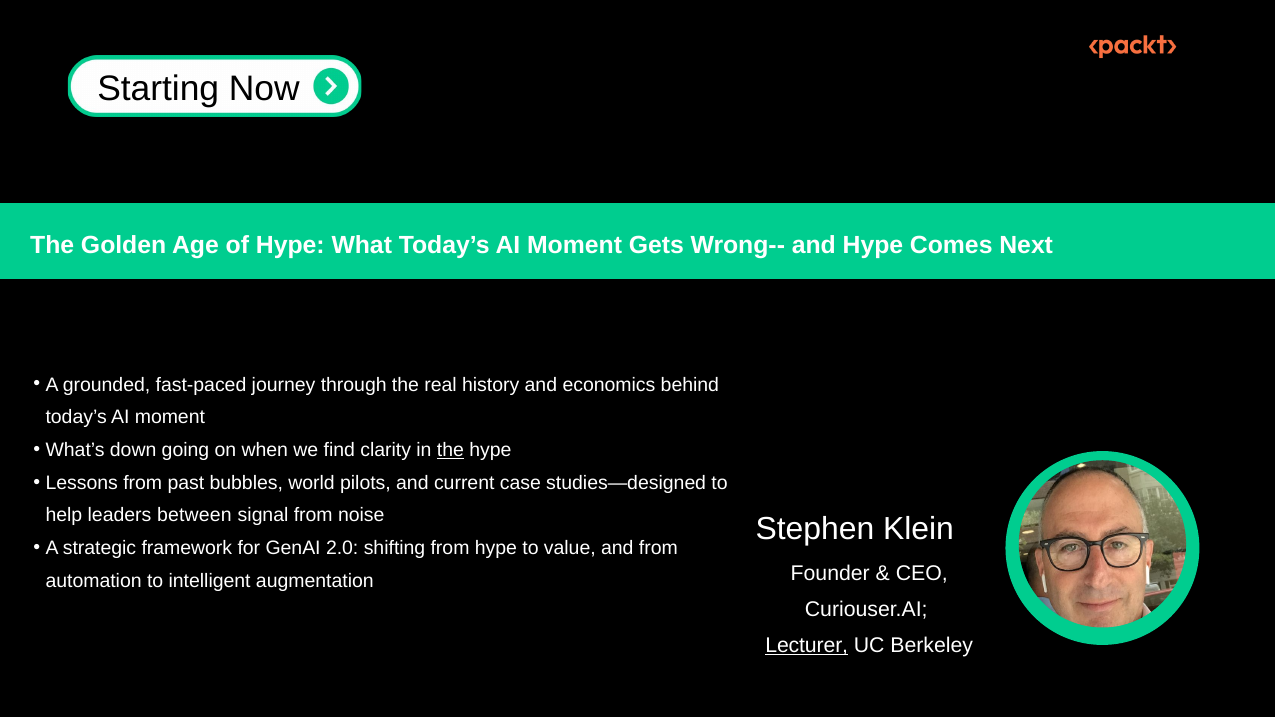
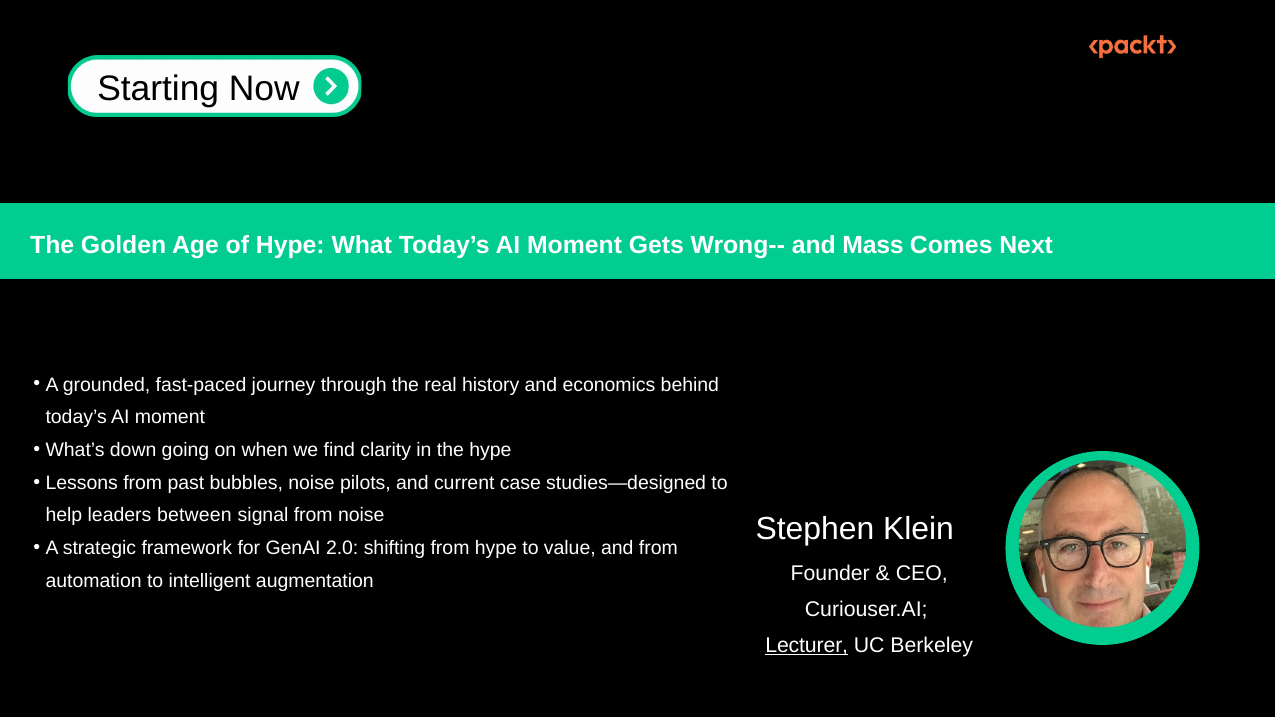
and Hype: Hype -> Mass (873, 245)
the underline: present -> none (450, 450)
bubbles world: world -> noise (312, 483)
